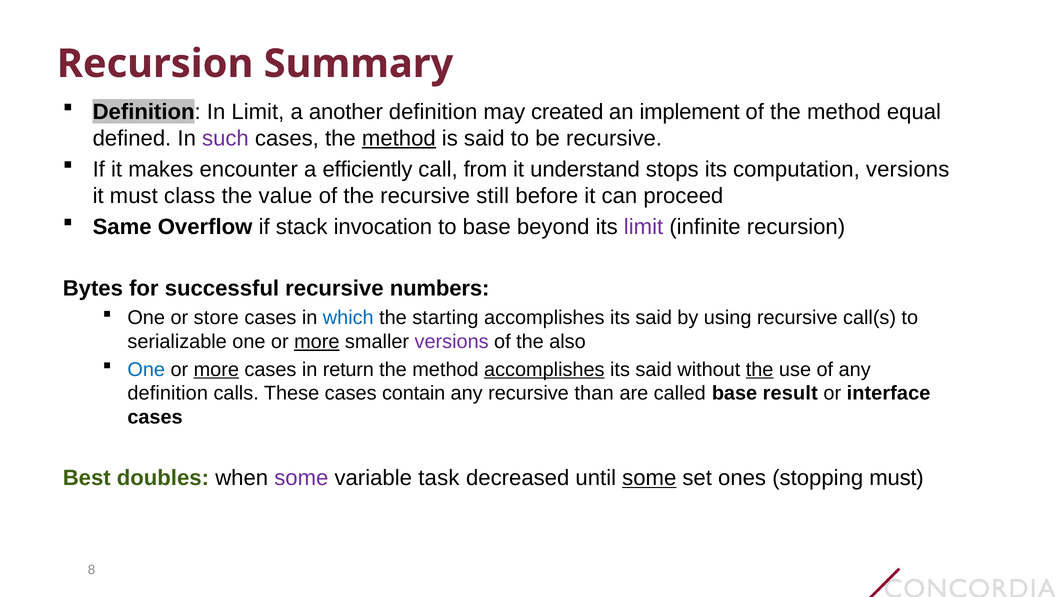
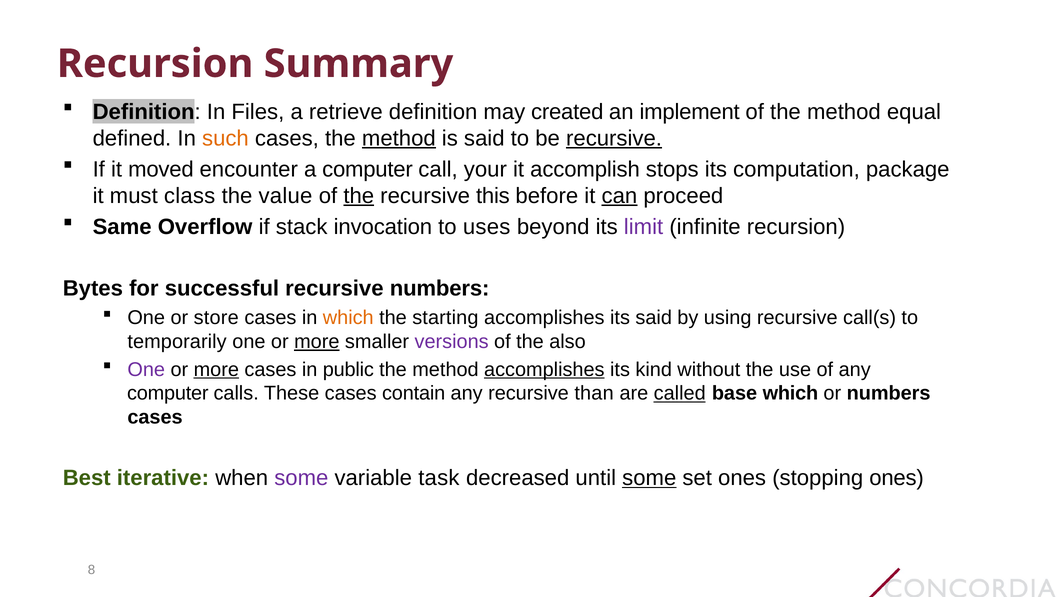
In Limit: Limit -> Files (258, 112)
another: another -> retrieve (346, 112)
such colour: purple -> orange (225, 138)
recursive underline: none -> present (614, 138)
makes: makes -> moved (161, 169)
a efficiently: efficiently -> computer (367, 169)
from: from -> your (485, 169)
understand: understand -> accomplish (585, 169)
computation versions: versions -> package (908, 169)
the underline: none -> present (359, 196)
still: still -> this (493, 196)
can underline: none -> present (619, 196)
to base: base -> uses (487, 227)
which colour: blue -> orange (348, 318)
serializable: serializable -> temporarily (177, 341)
One colour: blue -> purple (146, 369)
return: return -> public (348, 369)
said: said -> kind (654, 369)
the underline: present -> none (760, 369)
definition: definition -> computer (168, 393)
called underline: none -> present (680, 393)
base result: result -> which (790, 393)
or interface: interface -> numbers (889, 393)
doubles: doubles -> iterative (163, 478)
stopping must: must -> ones (897, 478)
